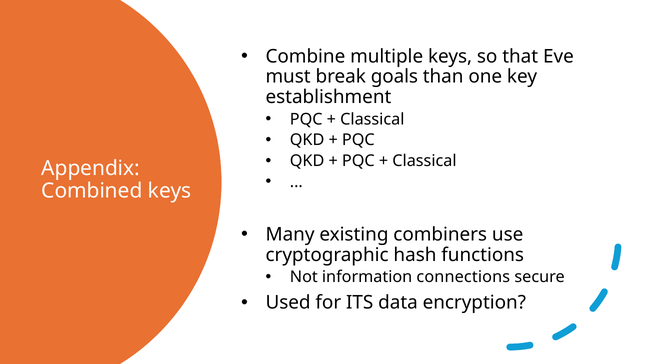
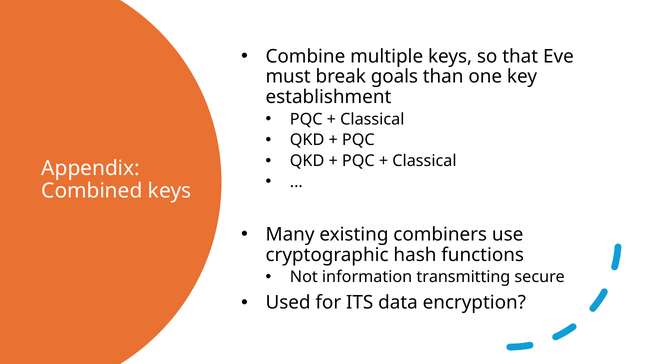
connections: connections -> transmitting (463, 277)
